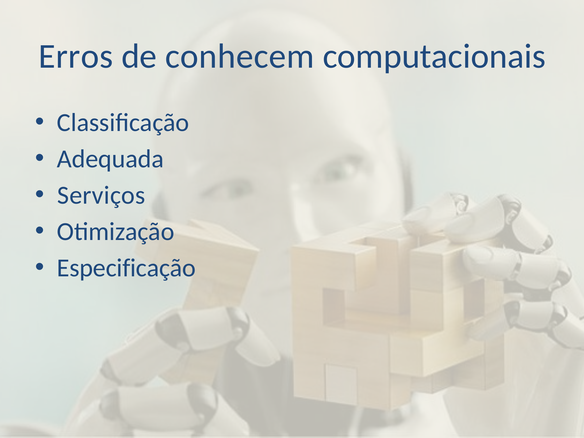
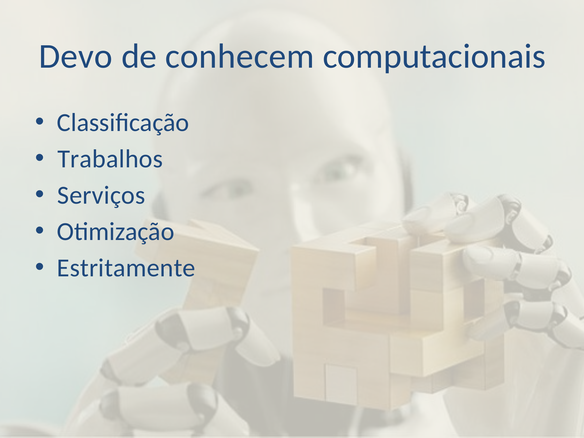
Erros: Erros -> Devo (76, 56)
Adequada: Adequada -> Trabalhos (110, 159)
Especificação: Especificação -> Estritamente (126, 268)
